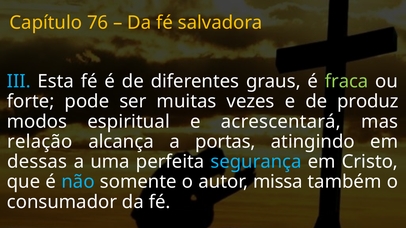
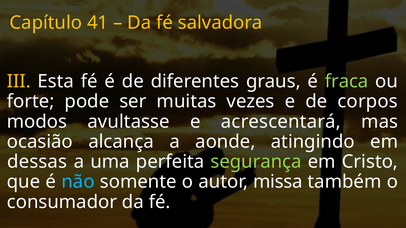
76: 76 -> 41 (98, 23)
III colour: light blue -> yellow (19, 81)
produz: produz -> corpos (368, 102)
espiritual: espiritual -> avultasse (129, 122)
relação: relação -> ocasião (40, 142)
portas: portas -> aonde (225, 142)
segurança colour: light blue -> light green (256, 162)
